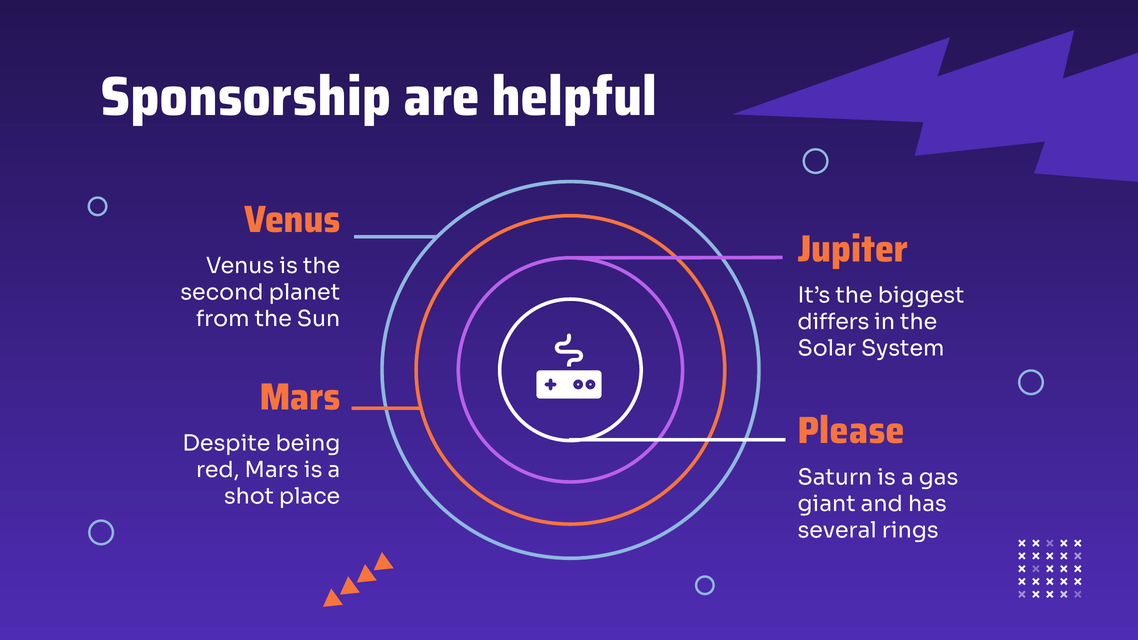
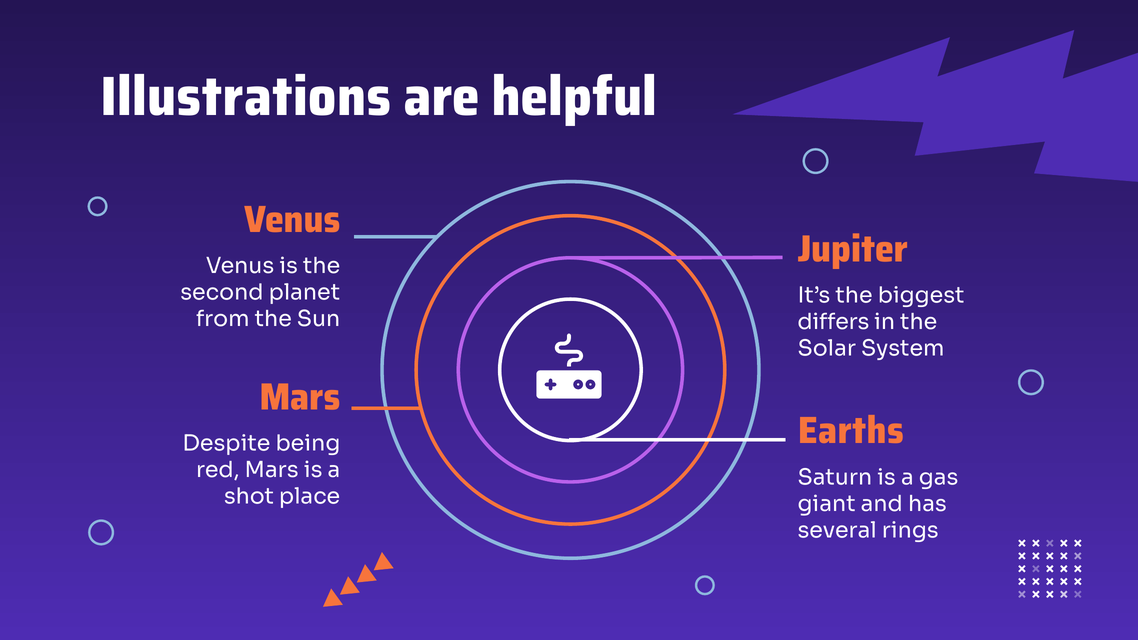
Sponsorship: Sponsorship -> Illustrations (246, 97)
Please: Please -> Earths (851, 431)
